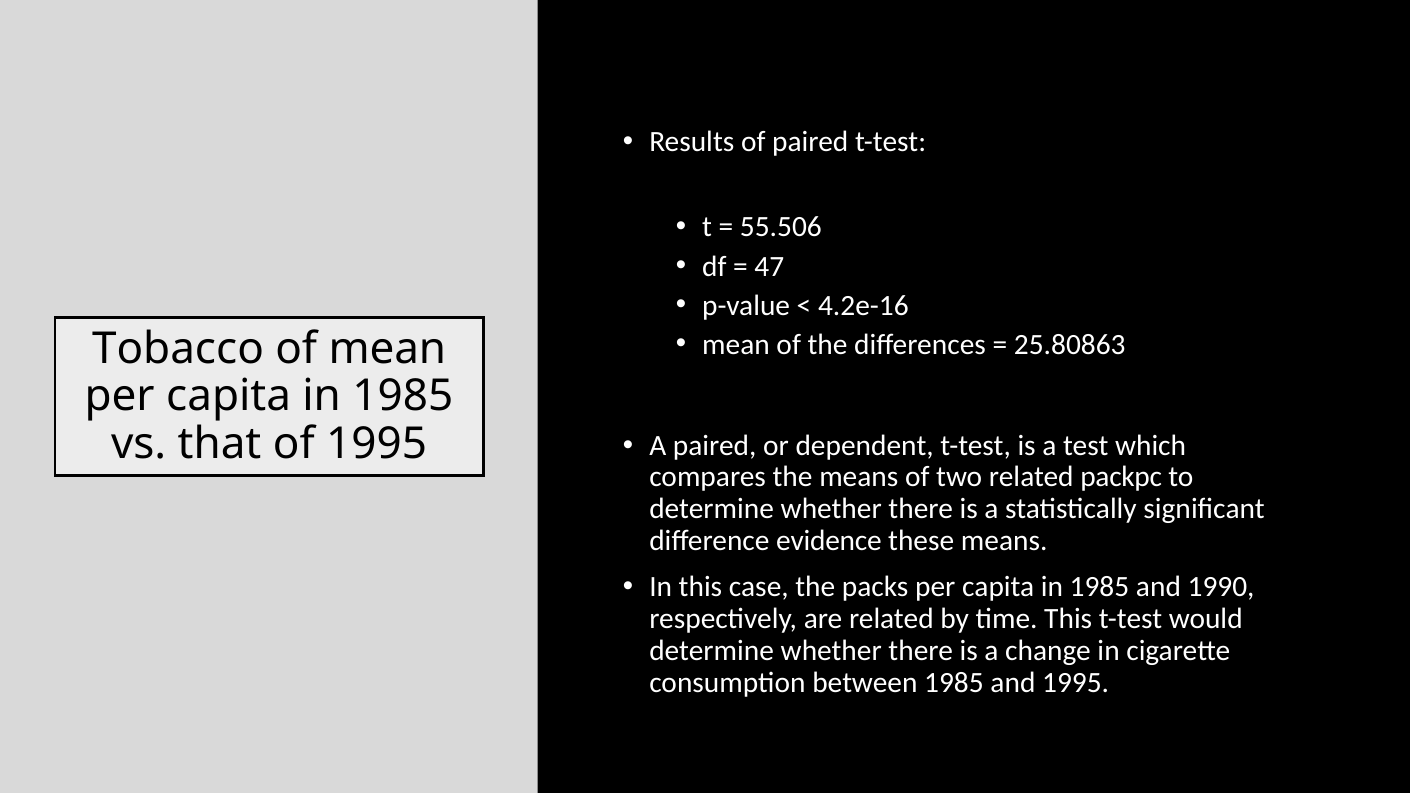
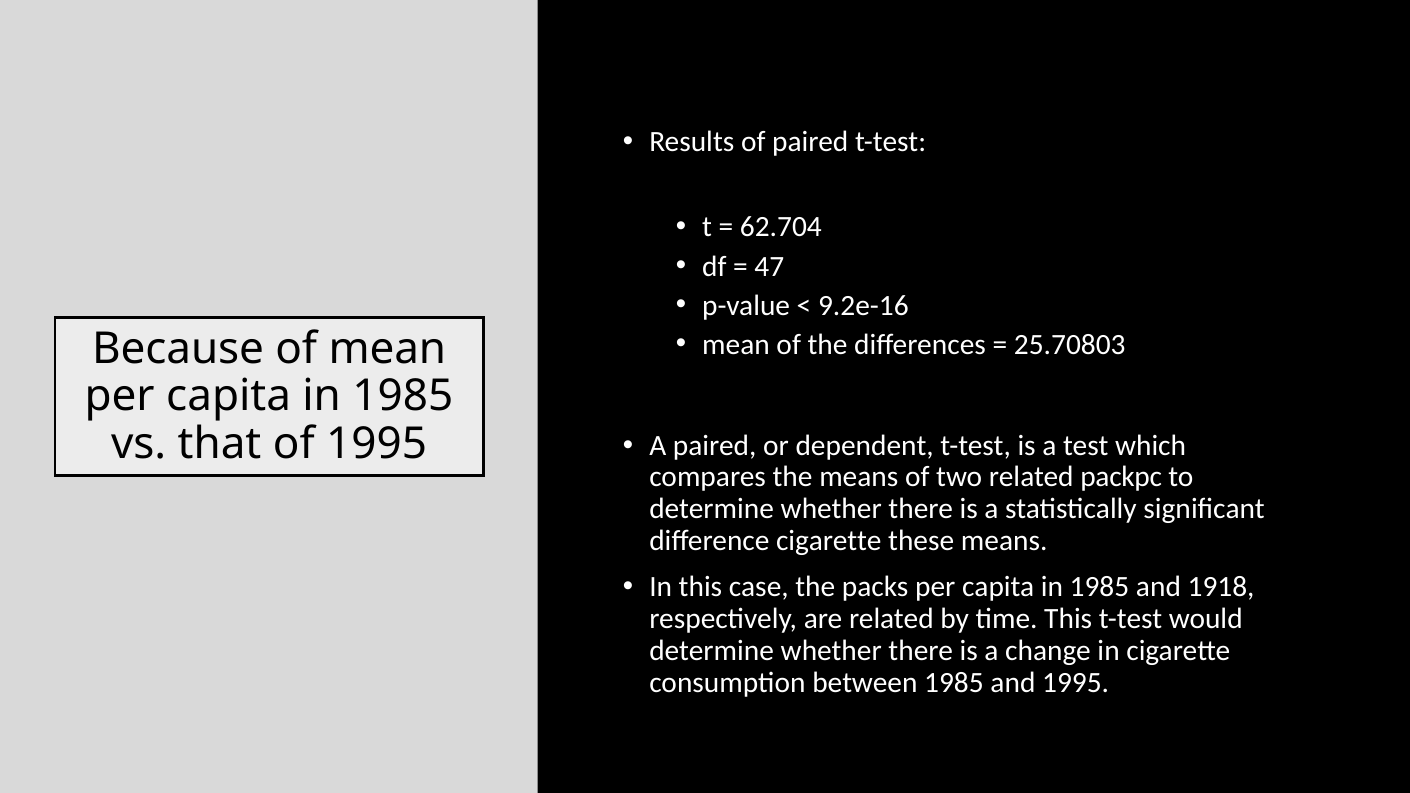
55.506: 55.506 -> 62.704 (781, 227)
4.2e-16: 4.2e-16 -> 9.2e-16 (863, 305)
25.80863: 25.80863 -> 25.70803 (1070, 345)
Tobacco: Tobacco -> Because (178, 349)
difference evidence: evidence -> cigarette (829, 541)
1990: 1990 -> 1918 (1221, 587)
